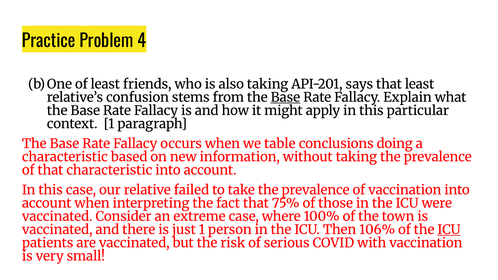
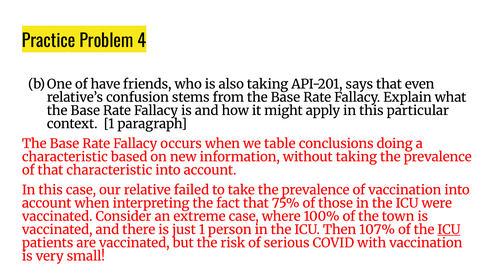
of least: least -> have (105, 84)
that least: least -> even (420, 84)
Base underline: present -> none (285, 97)
106%: 106% -> 107% (377, 230)
